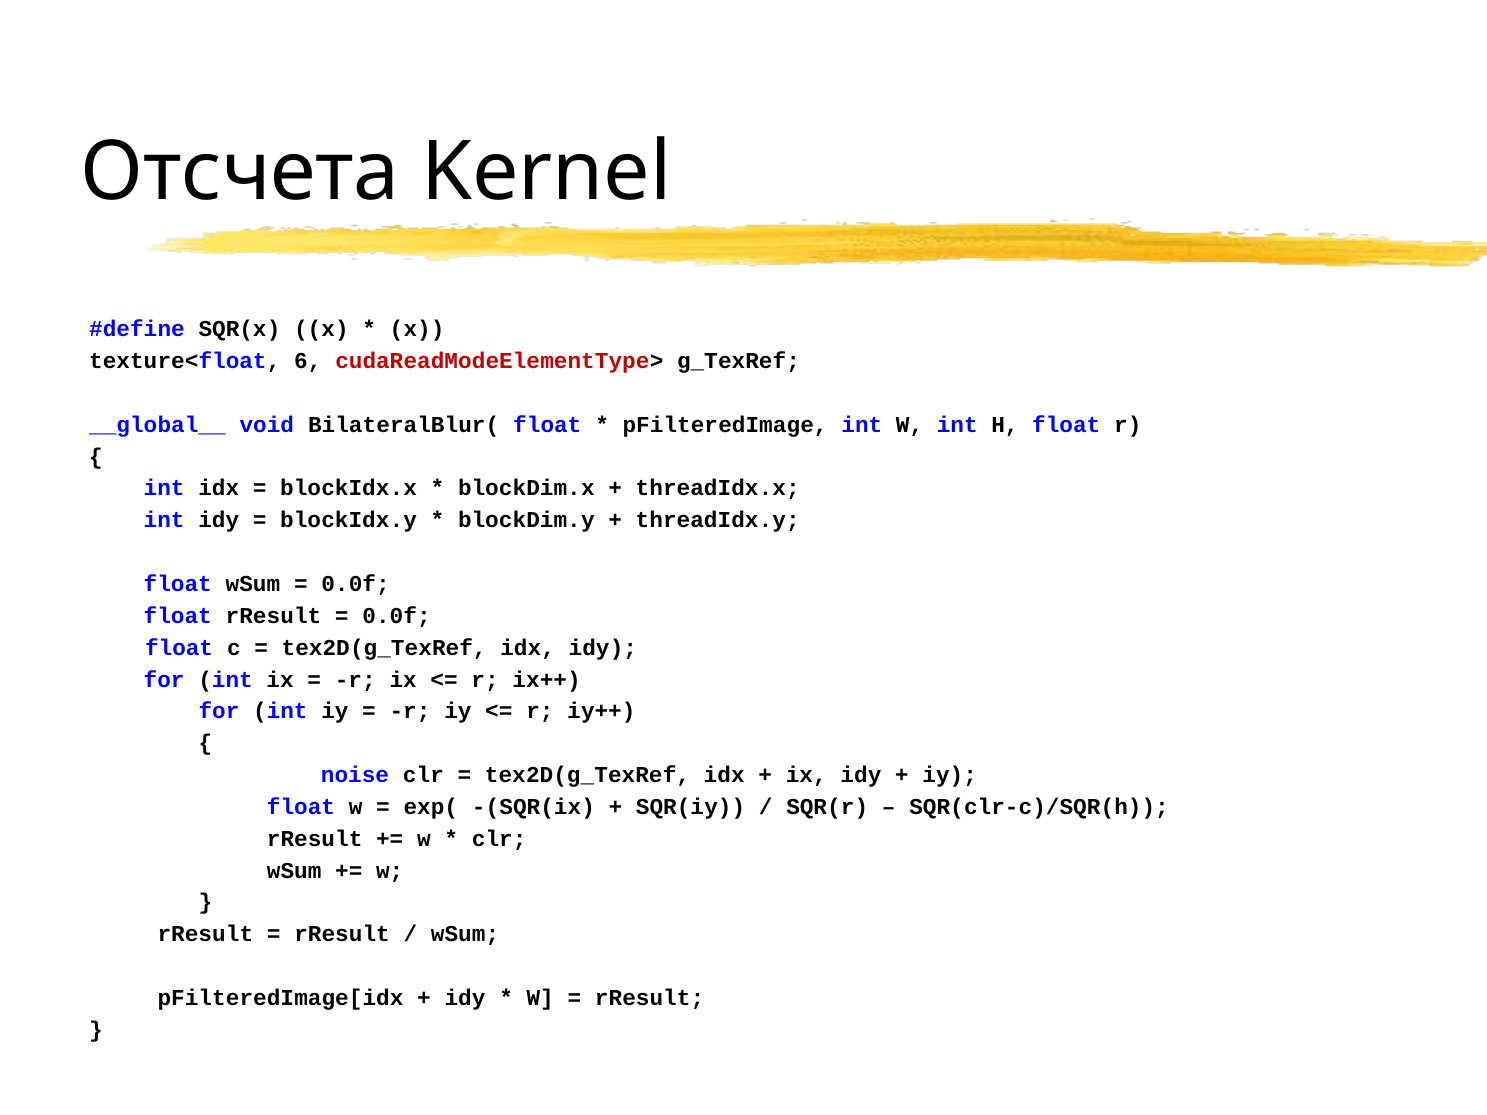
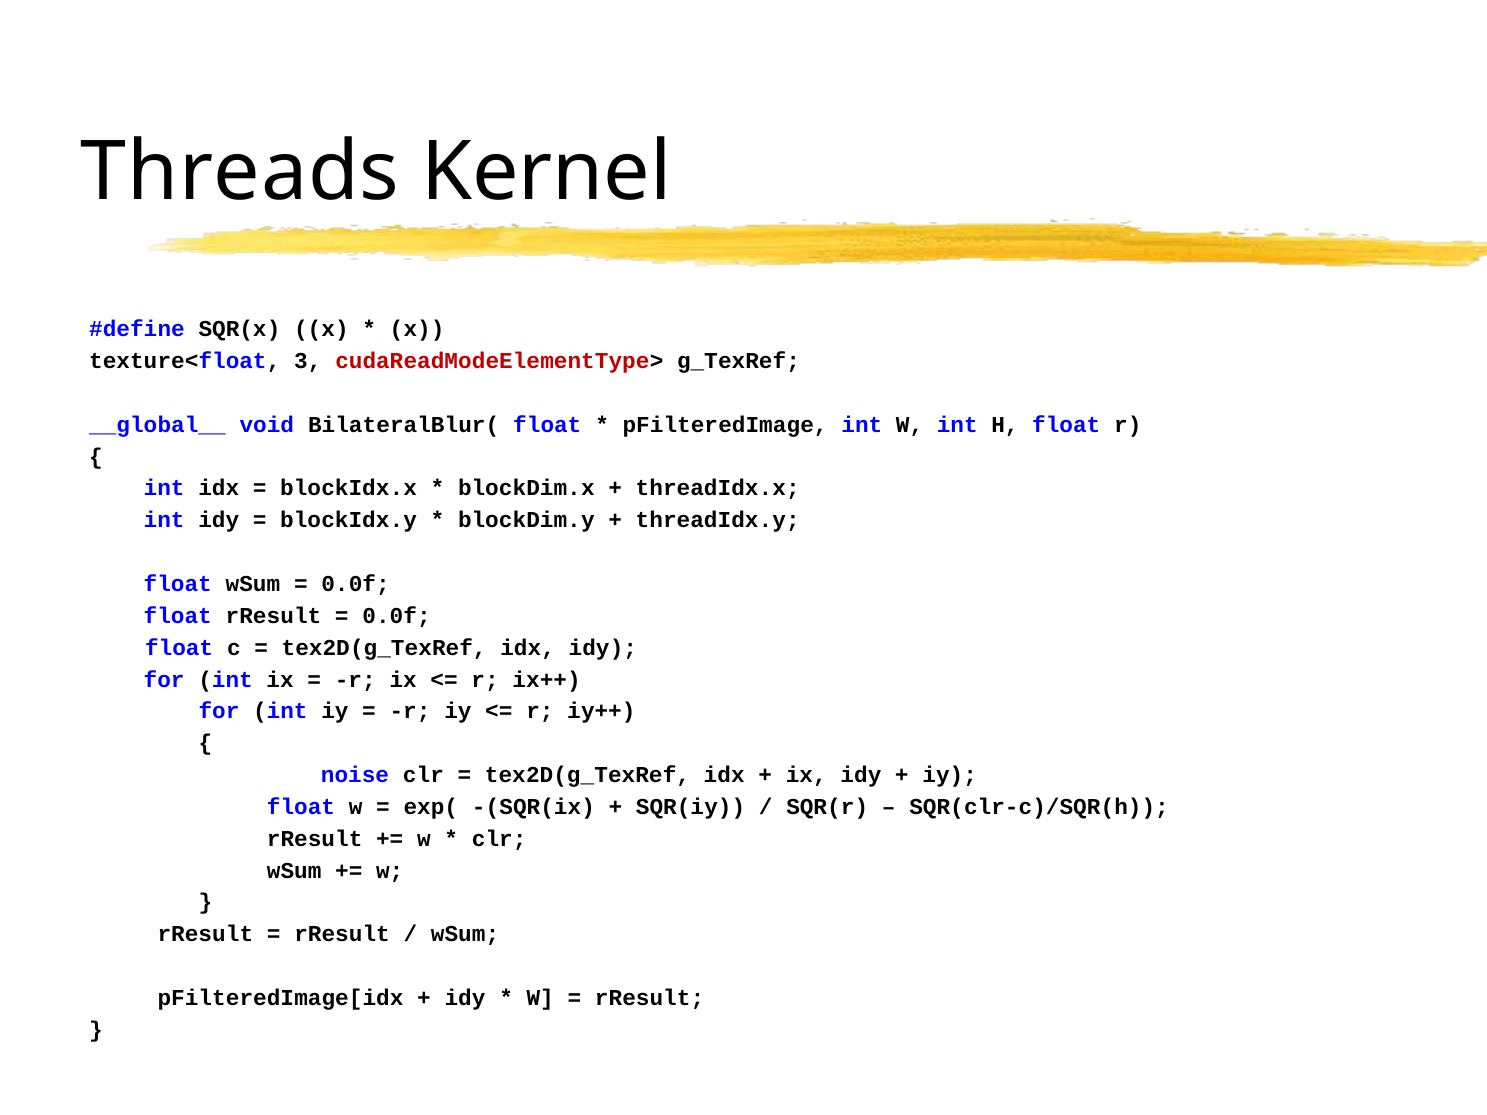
Отсчета: Отсчета -> Threads (240, 172)
6: 6 -> 3 (308, 361)
